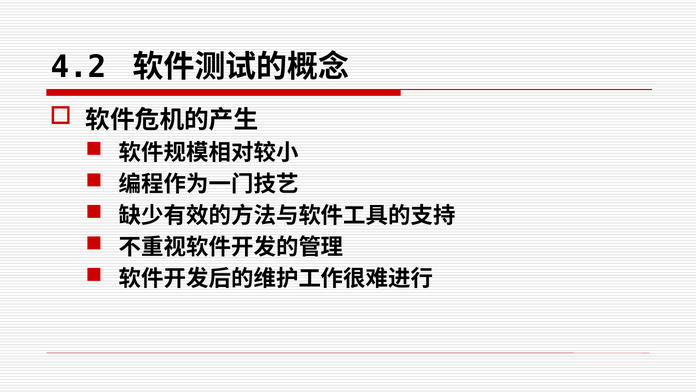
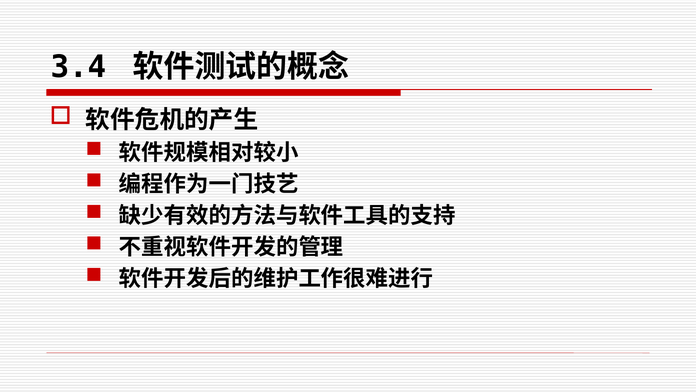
4.2: 4.2 -> 3.4 (79, 67)
